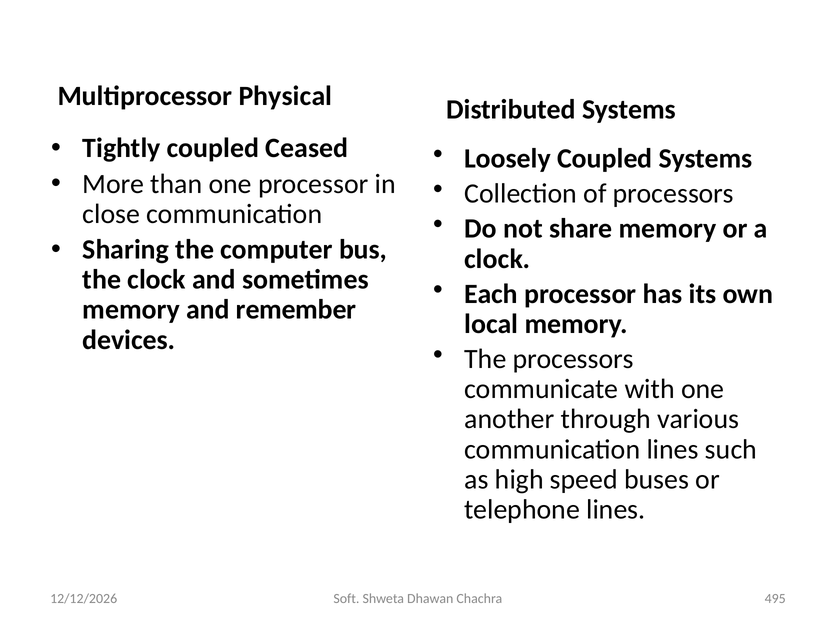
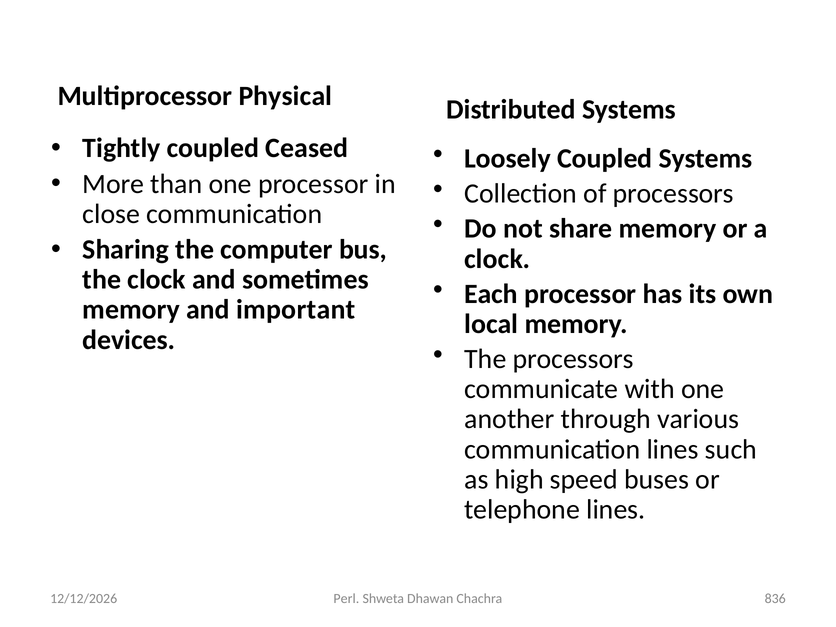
remember: remember -> important (296, 310)
Soft: Soft -> Perl (346, 599)
495: 495 -> 836 (775, 599)
